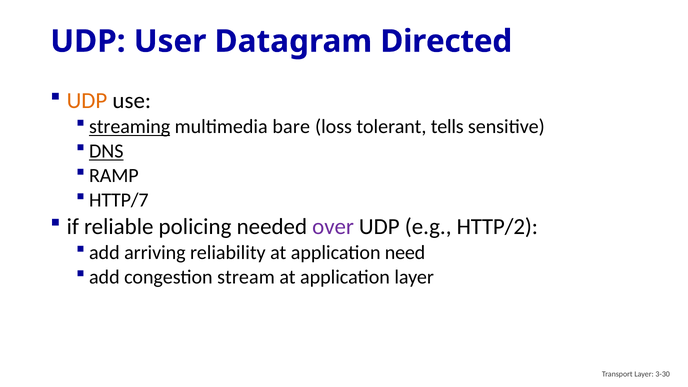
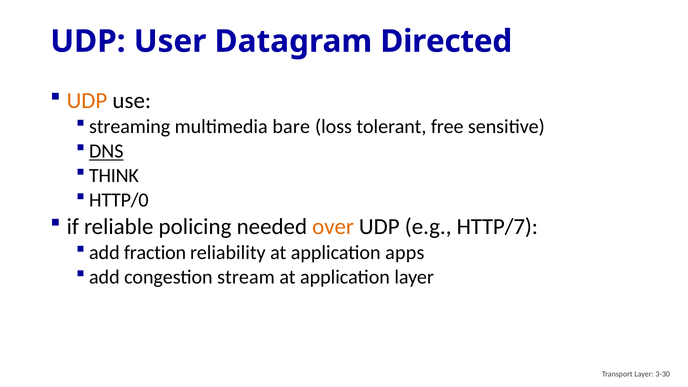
streaming underline: present -> none (130, 127)
tells: tells -> free (447, 127)
RAMP: RAMP -> THINK (114, 176)
HTTP/7: HTTP/7 -> HTTP/0 (119, 200)
over colour: purple -> orange (333, 227)
HTTP/2: HTTP/2 -> HTTP/7 (497, 227)
arriving: arriving -> fraction (155, 253)
need: need -> apps (405, 253)
